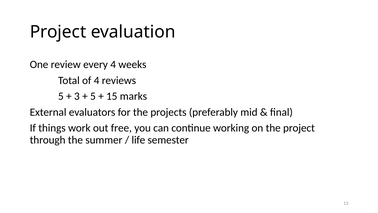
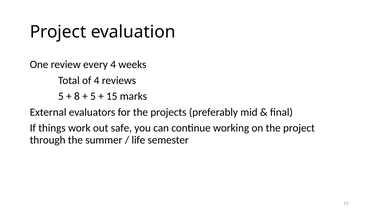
3: 3 -> 8 (77, 96)
free: free -> safe (121, 128)
